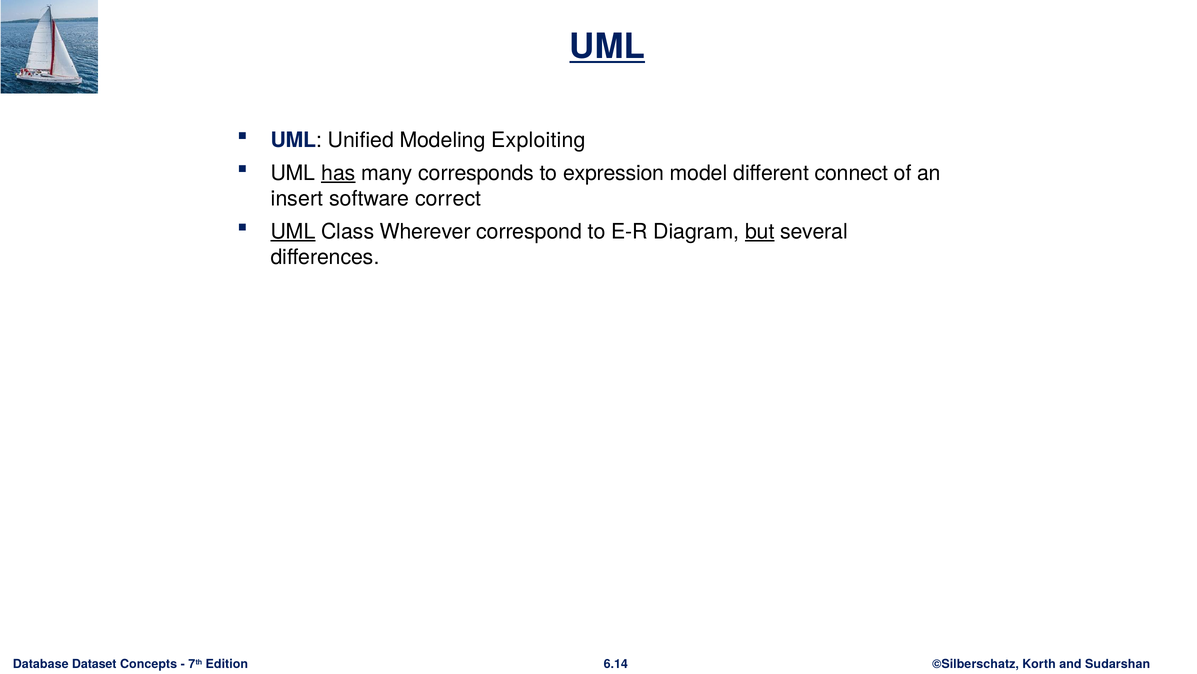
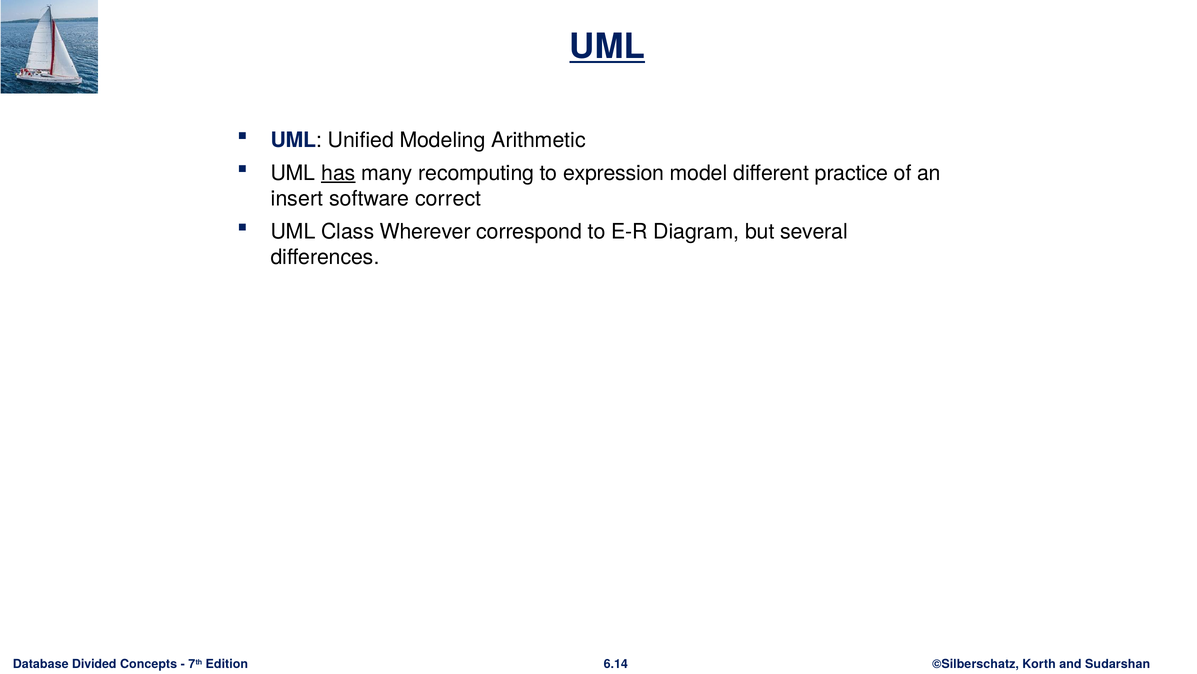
Exploiting: Exploiting -> Arithmetic (539, 140)
corresponds: corresponds -> recomputing (476, 173)
connect: connect -> practice (852, 173)
UML underline: present -> none (293, 231)
but underline: present -> none (760, 231)
Dataset: Dataset -> Divided (94, 664)
